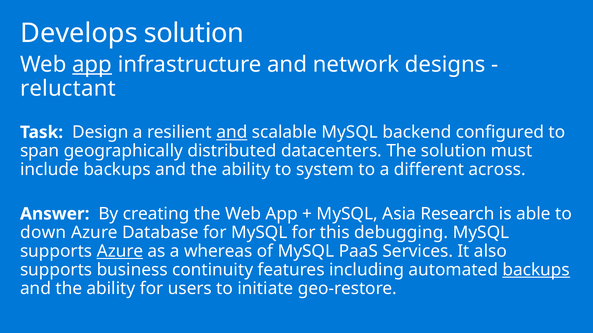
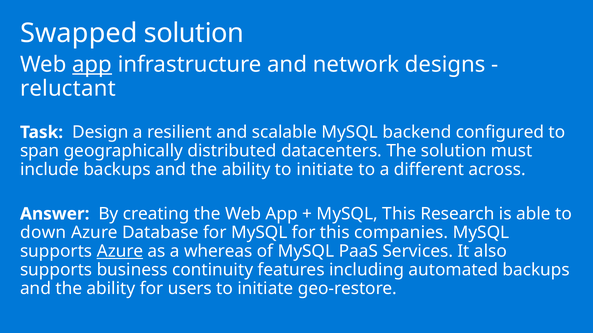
Develops: Develops -> Swapped (79, 33)
and underline: present -> none (232, 133)
ability to system: system -> initiate (325, 170)
MySQL Asia: Asia -> This (399, 214)
debugging: debugging -> companies (401, 233)
backups underline: present -> none (536, 270)
